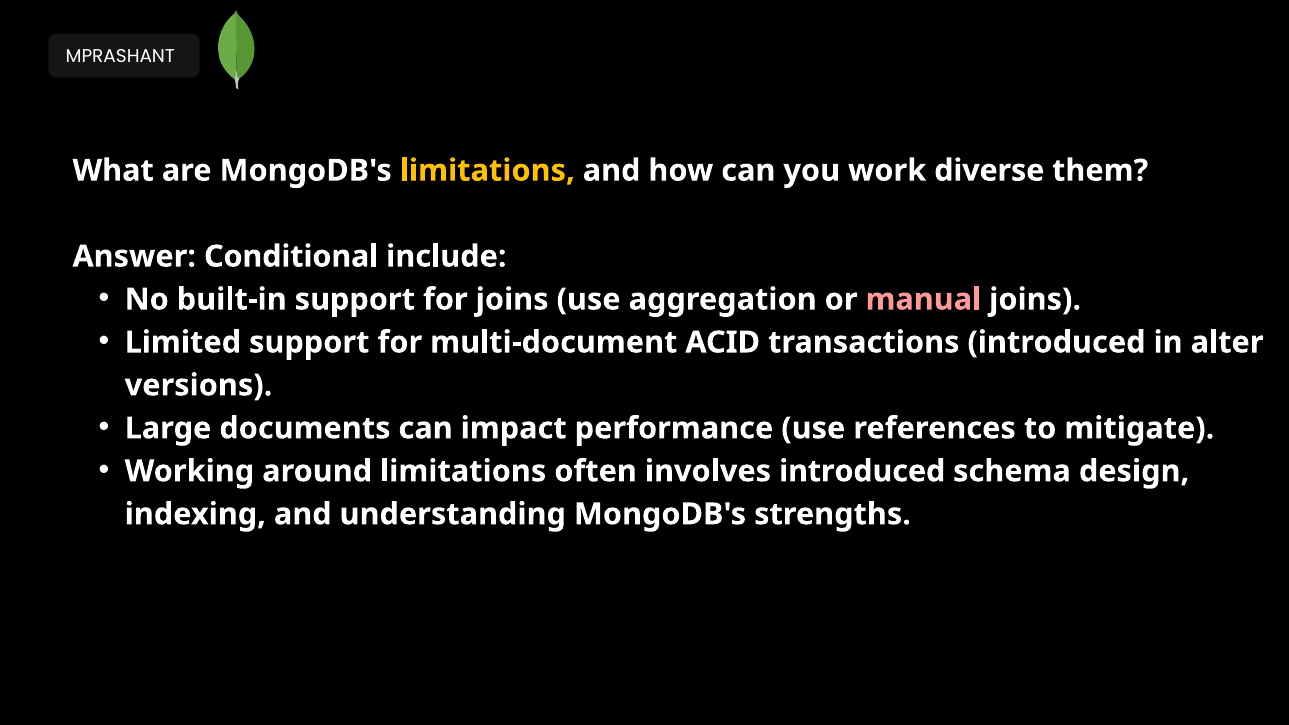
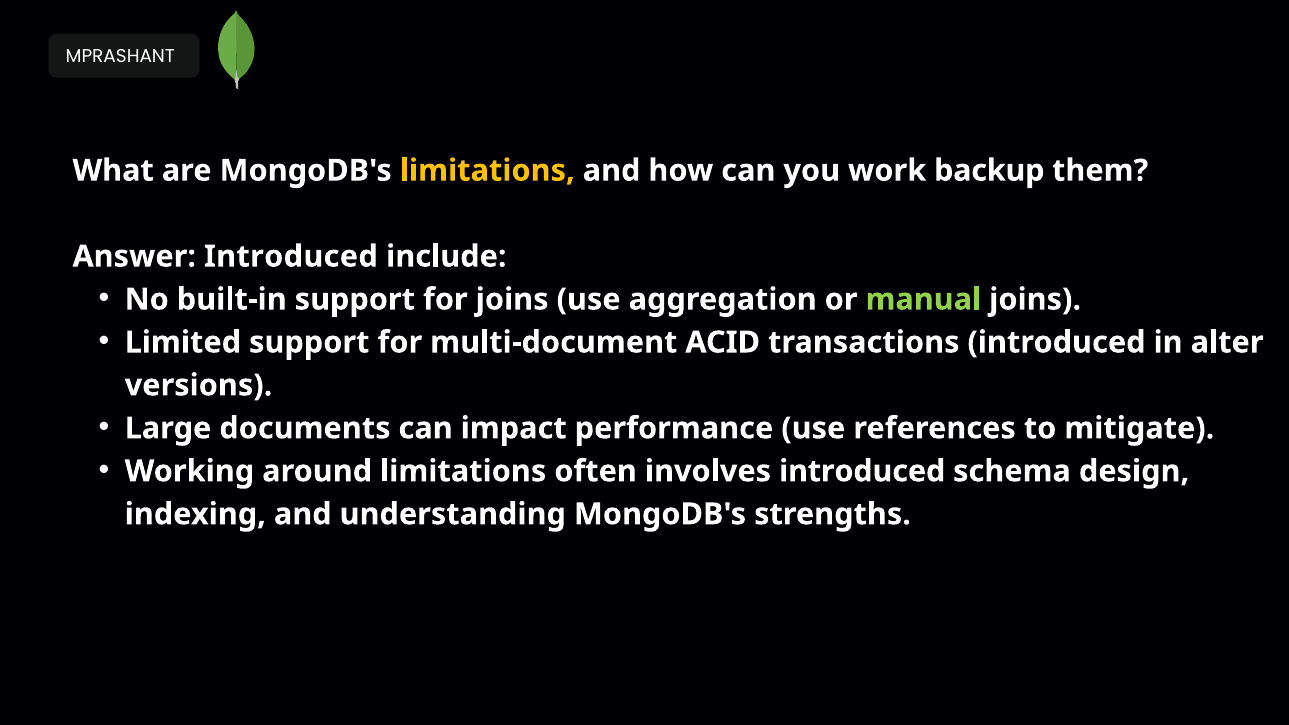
diverse: diverse -> backup (989, 171)
Answer Conditional: Conditional -> Introduced (291, 256)
manual colour: pink -> light green (923, 299)
